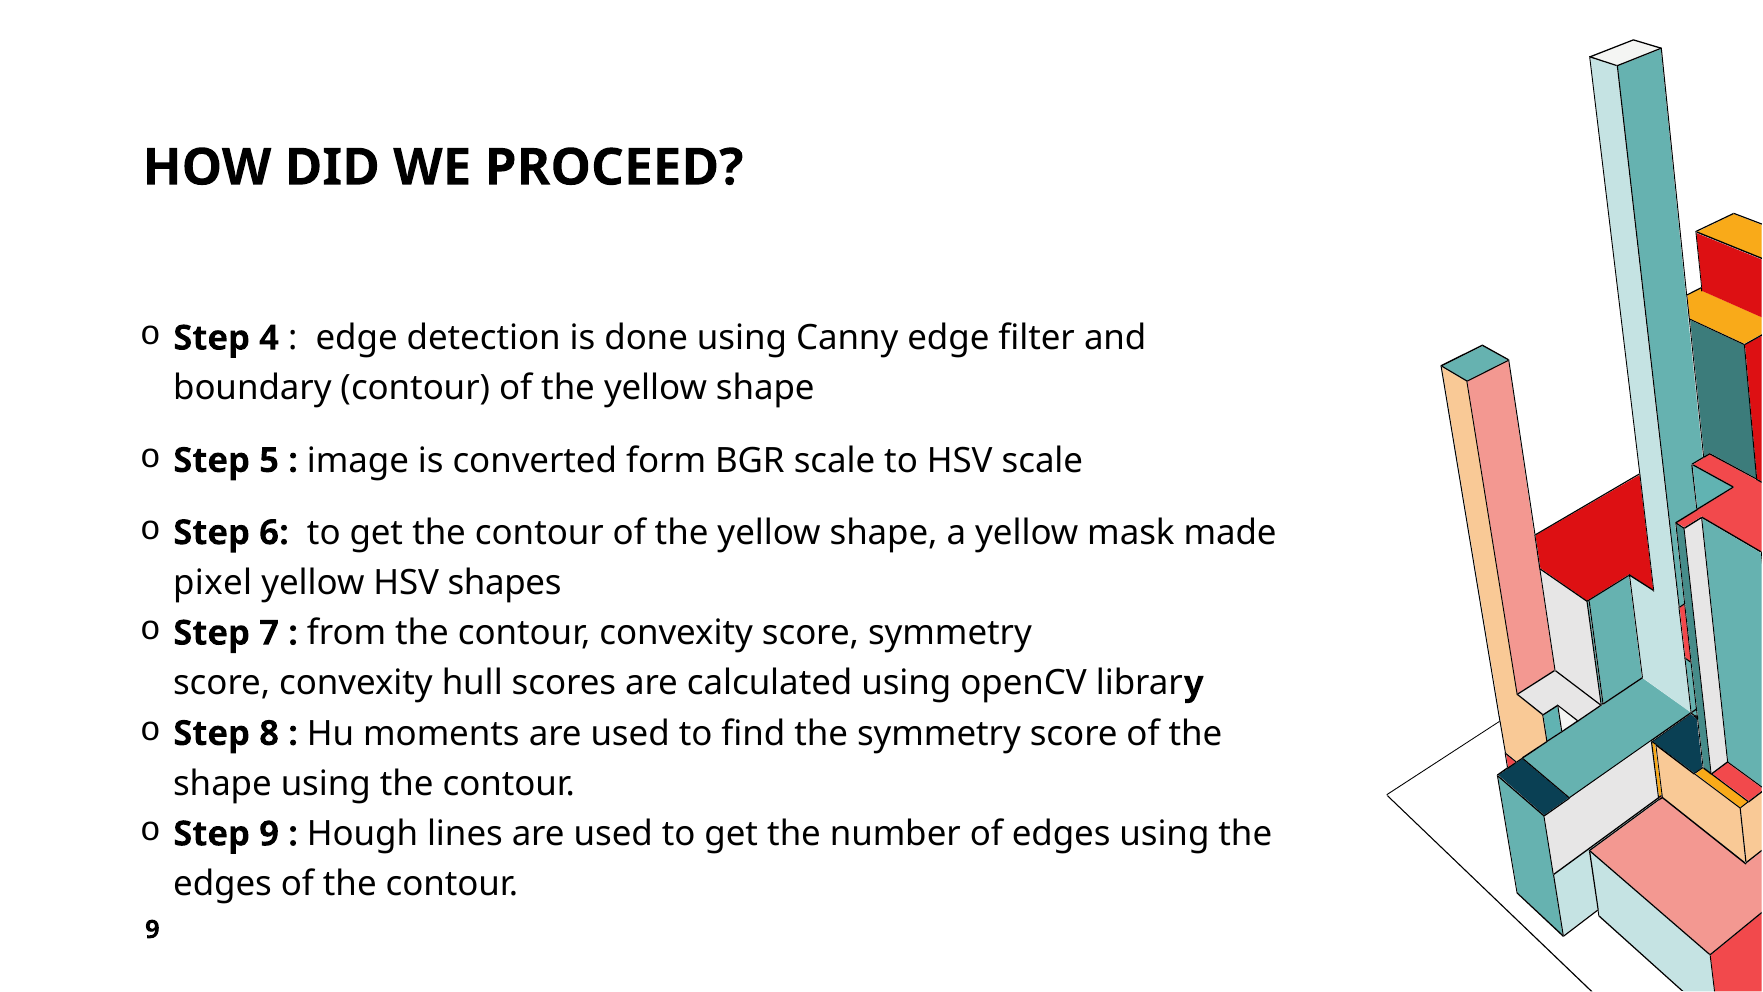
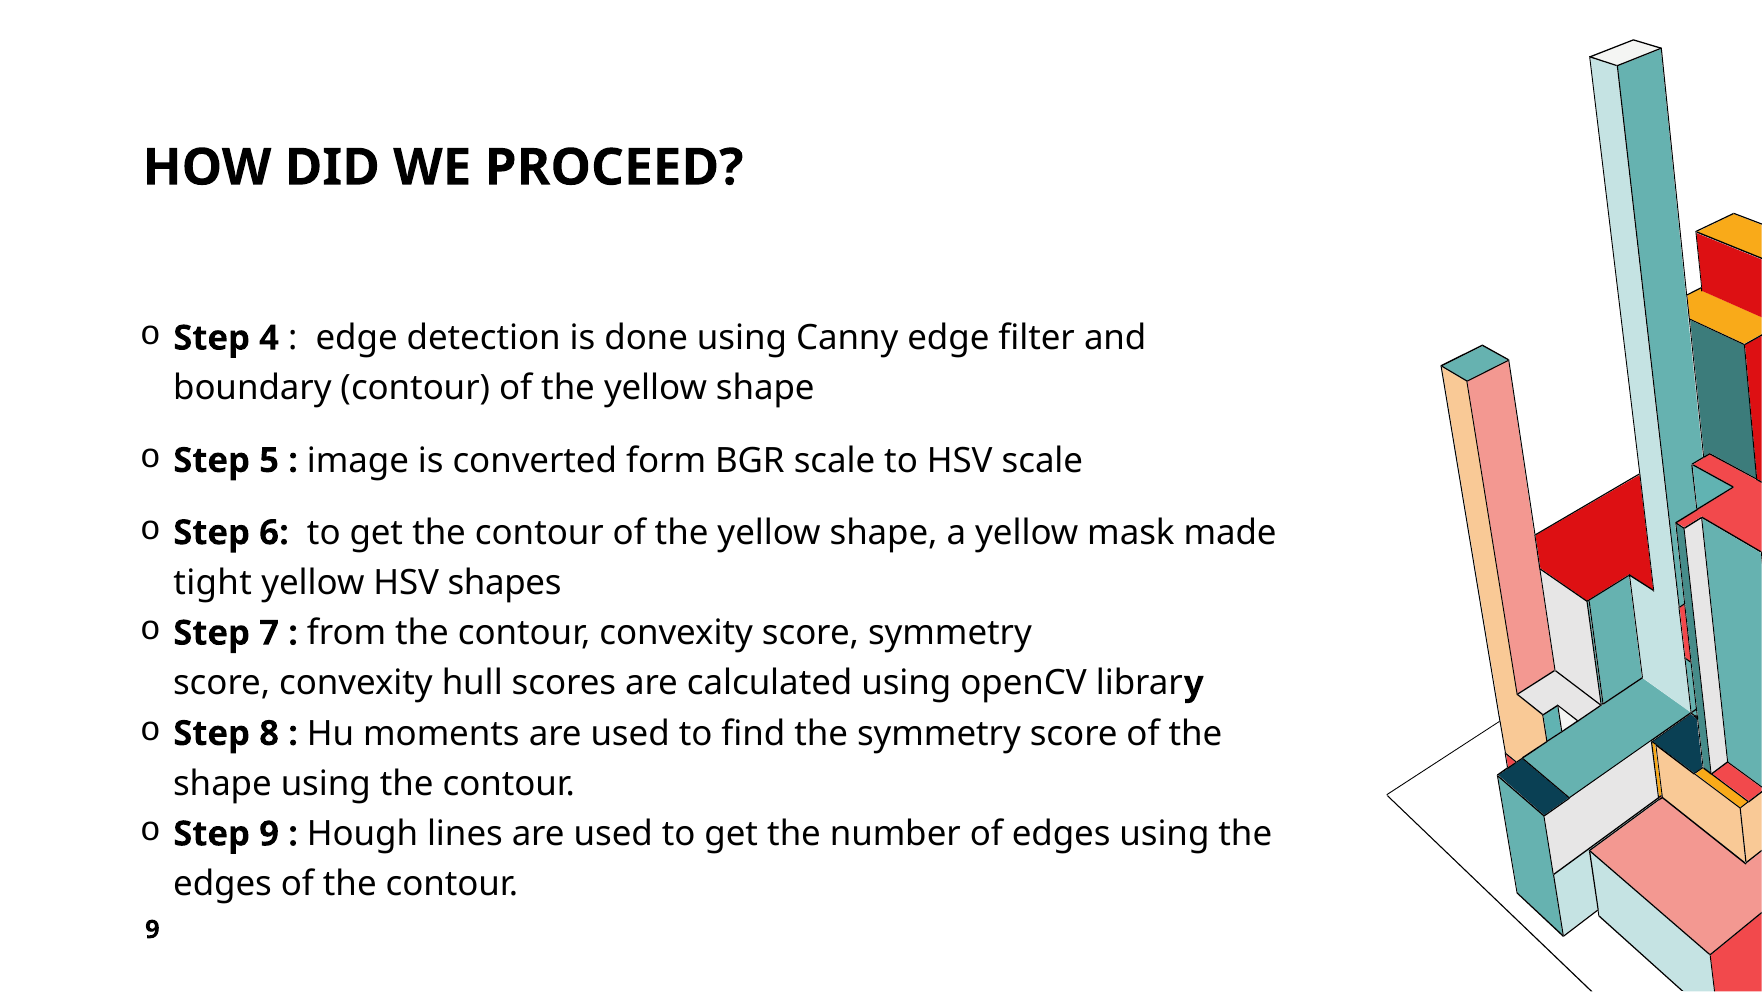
pixel: pixel -> tight (213, 583)
